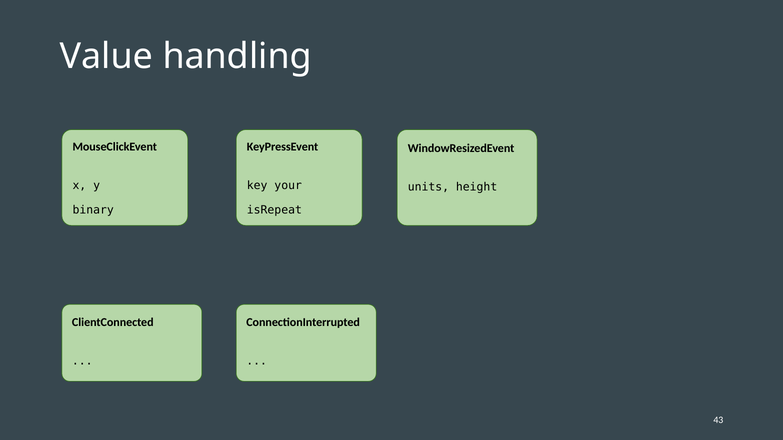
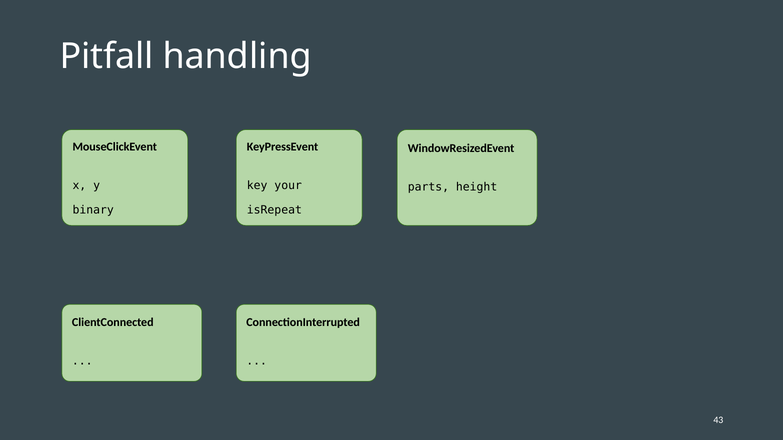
Value: Value -> Pitfall (107, 56)
units: units -> parts (428, 187)
